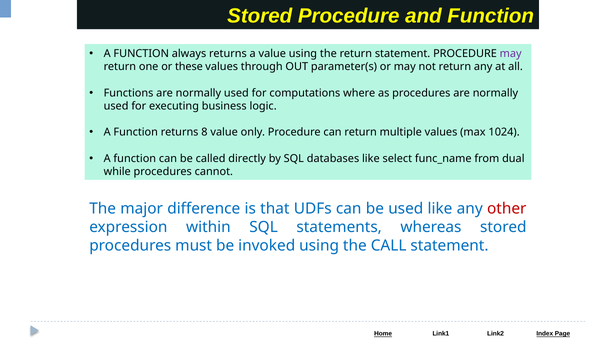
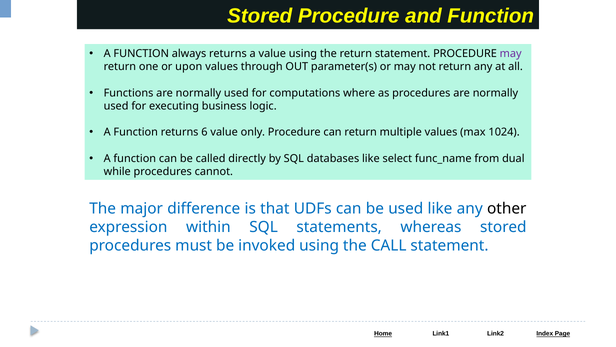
these: these -> upon (189, 67)
8: 8 -> 6 (204, 132)
other colour: red -> black (507, 208)
